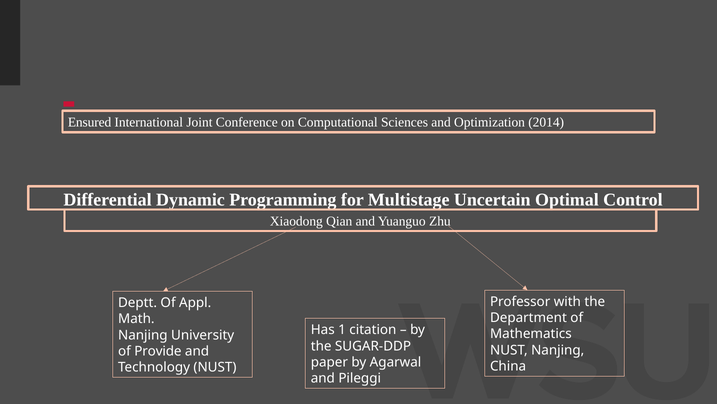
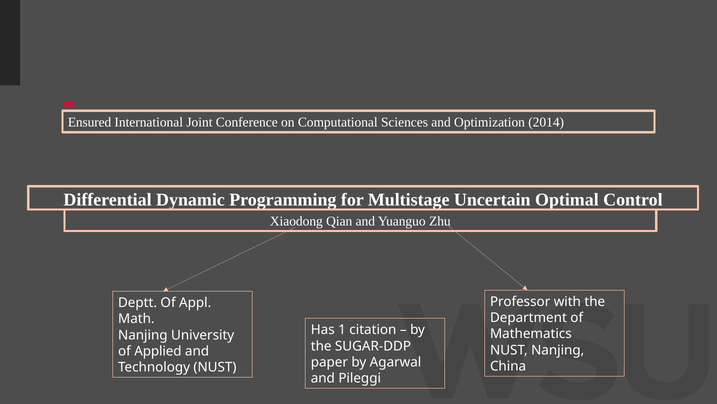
Provide: Provide -> Applied (158, 351)
